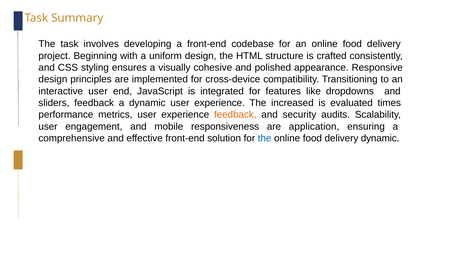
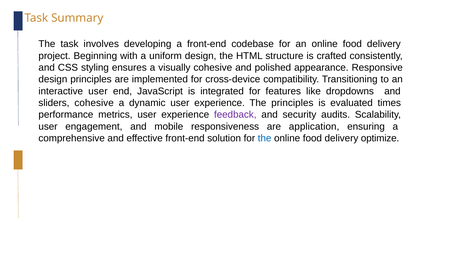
sliders feedback: feedback -> cohesive (94, 103)
The increased: increased -> principles (292, 103)
feedback colour: orange -> purple (235, 115)
delivery dynamic: dynamic -> optimize (380, 138)
